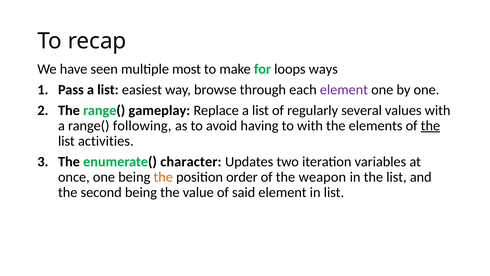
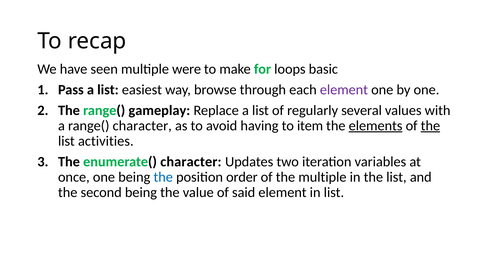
most: most -> were (187, 69)
ways: ways -> basic (323, 69)
range( following: following -> character (142, 126)
to with: with -> item (310, 126)
elements underline: none -> present (376, 126)
the colour: orange -> blue (163, 177)
the weapon: weapon -> multiple (322, 177)
